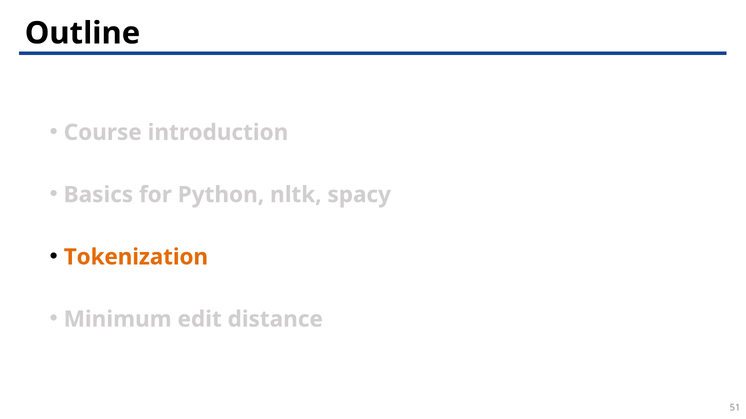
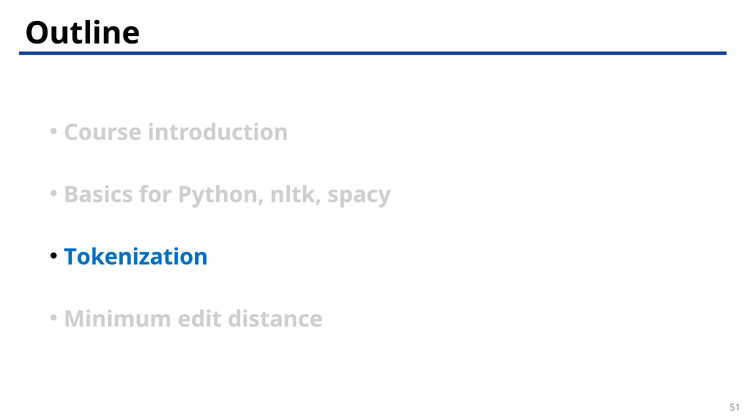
Tokenization colour: orange -> blue (136, 257)
